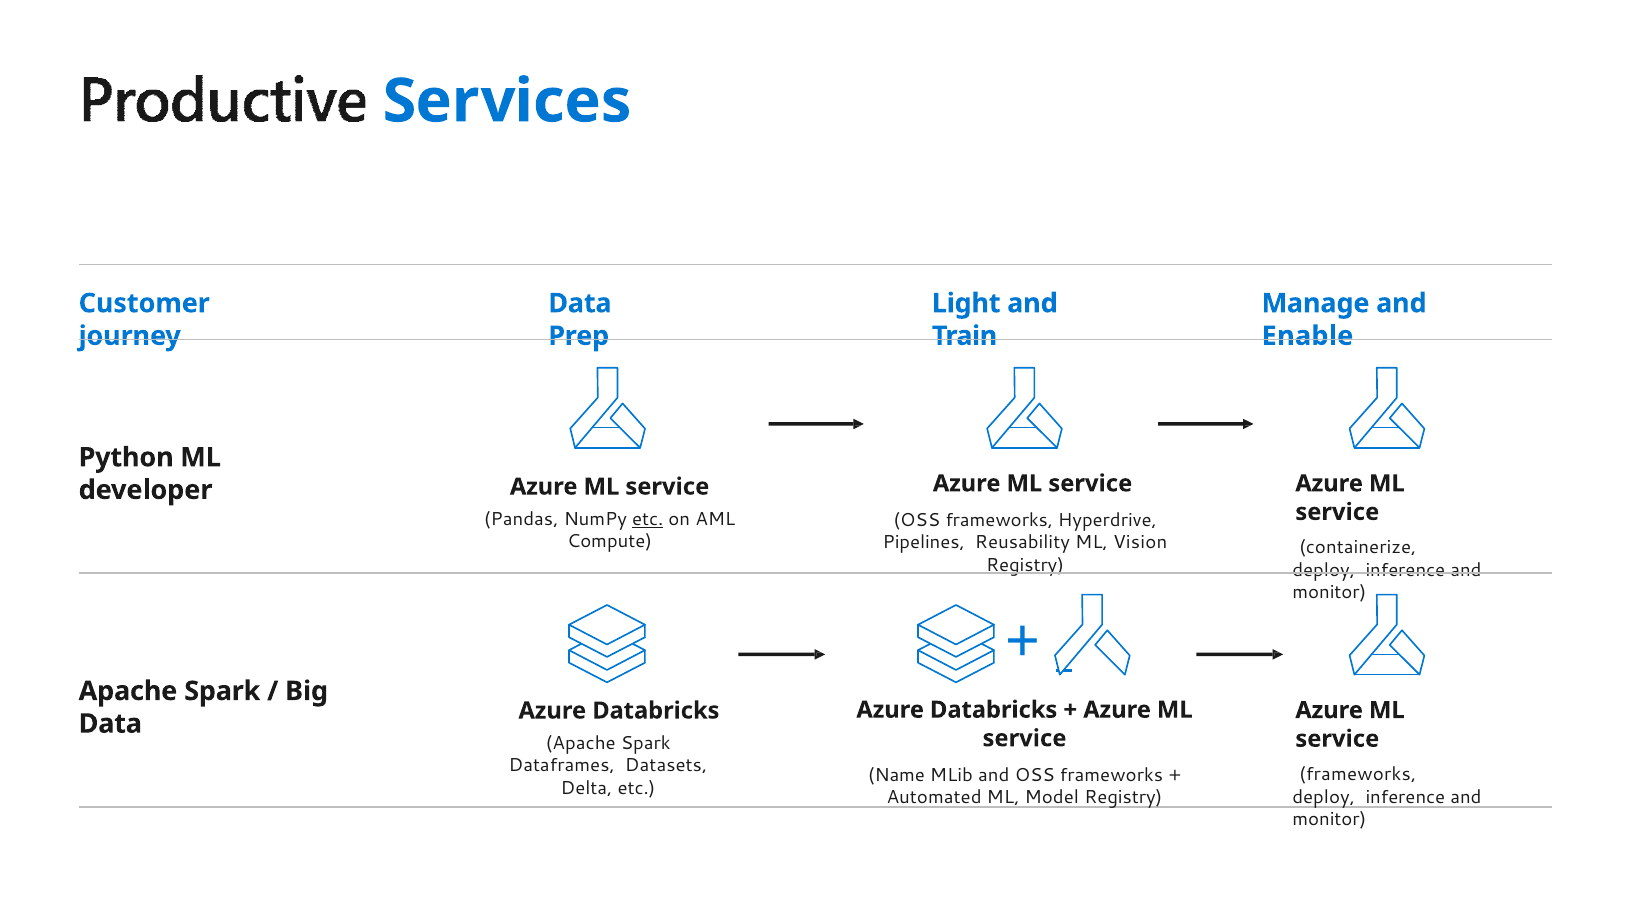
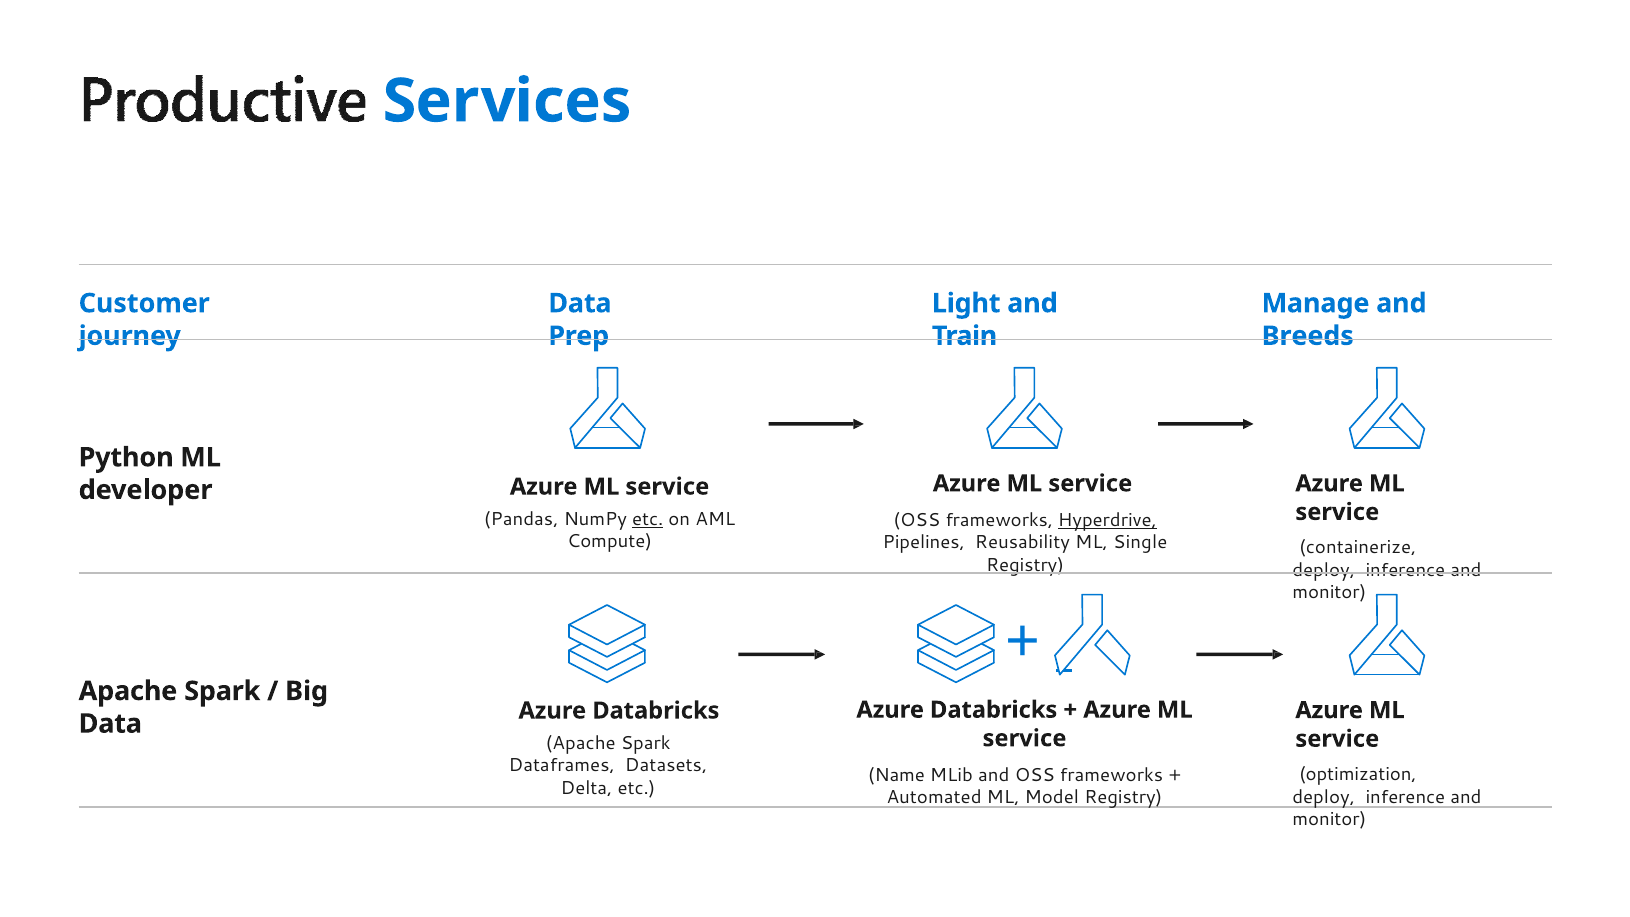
Enable: Enable -> Breeds (1308, 336)
Hyperdrive underline: none -> present (1107, 520)
Vision: Vision -> Single (1140, 542)
frameworks: frameworks -> optimization (1358, 774)
